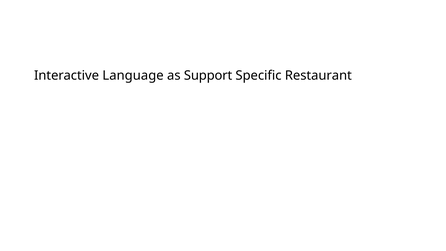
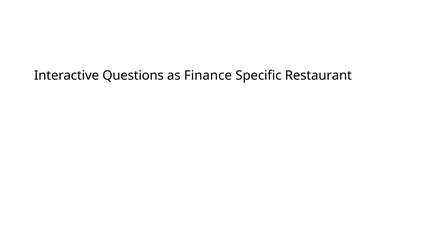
Language: Language -> Questions (133, 75)
Support: Support -> Finance (208, 75)
